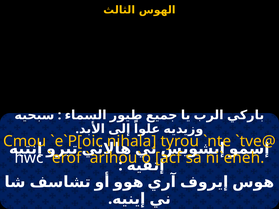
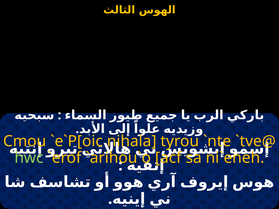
hwc colour: white -> light green (29, 158)
